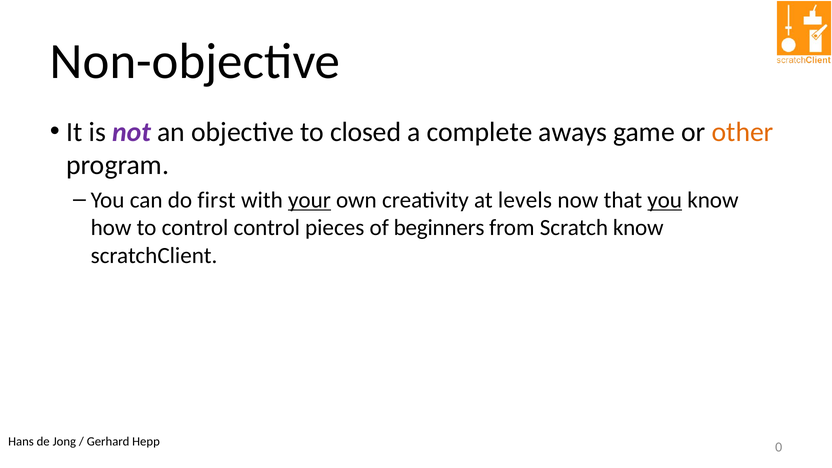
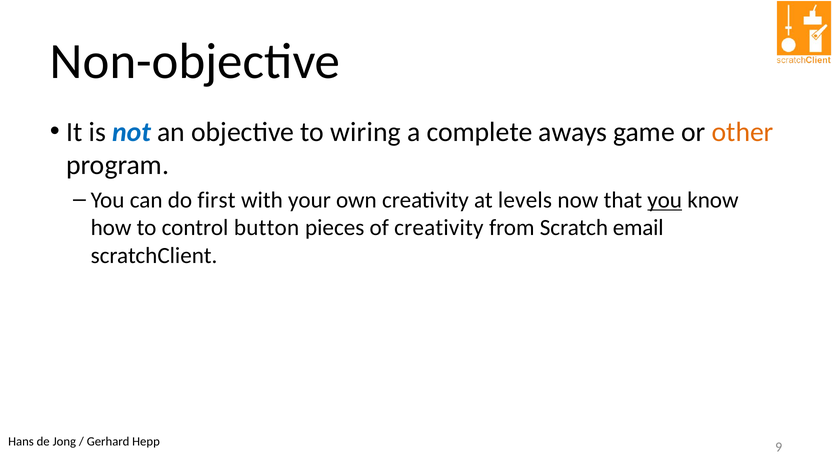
not colour: purple -> blue (132, 132)
closed: closed -> wiring (366, 132)
your underline: present -> none (309, 200)
control control: control -> button (267, 228)
of beginners: beginners -> creativity (439, 228)
Scratch know: know -> email (638, 228)
0: 0 -> 9 (779, 447)
